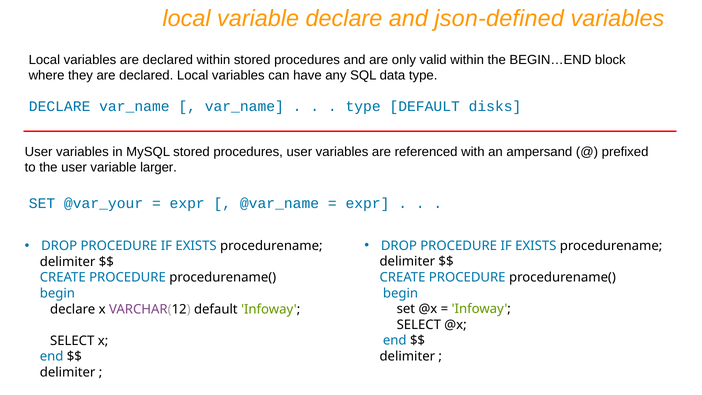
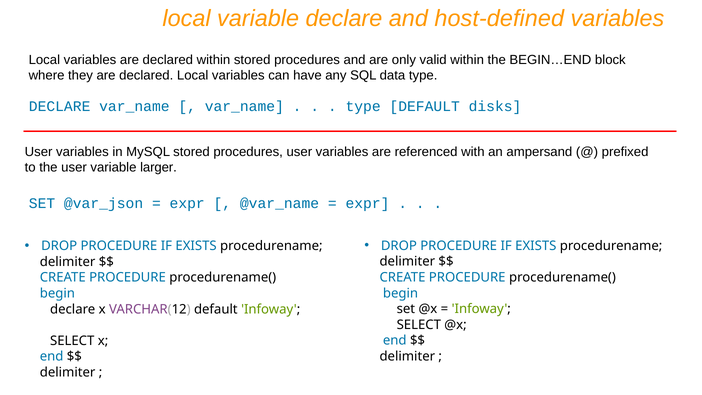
json-defined: json-defined -> host-defined (499, 18)
@var_your: @var_your -> @var_json (104, 203)
